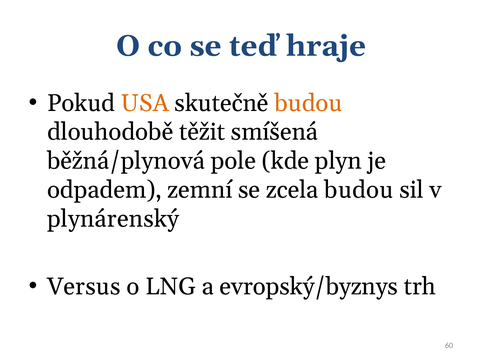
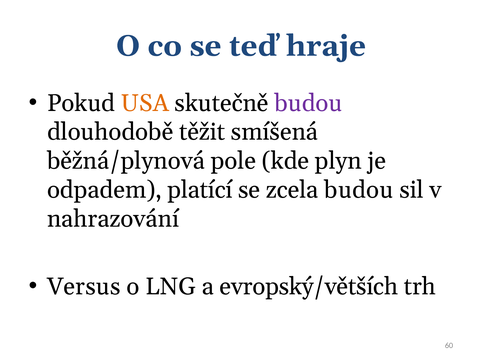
budou colour: orange -> purple (308, 103)
zemní: zemní -> platící (200, 190)
plynárenský: plynárenský -> nahrazování (113, 219)
evropský/byznys: evropský/byznys -> evropský/větších (309, 286)
